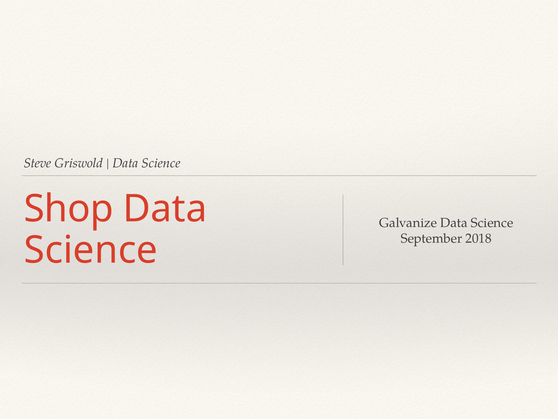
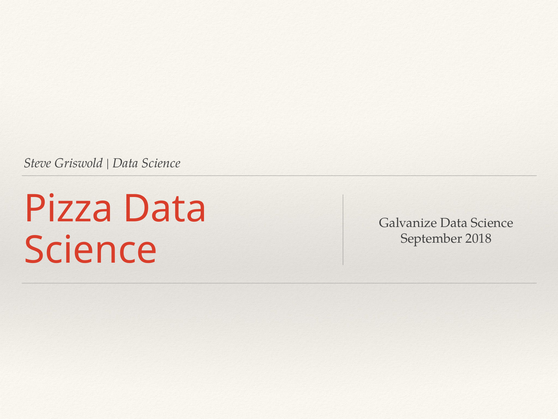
Shop: Shop -> Pizza (69, 209)
